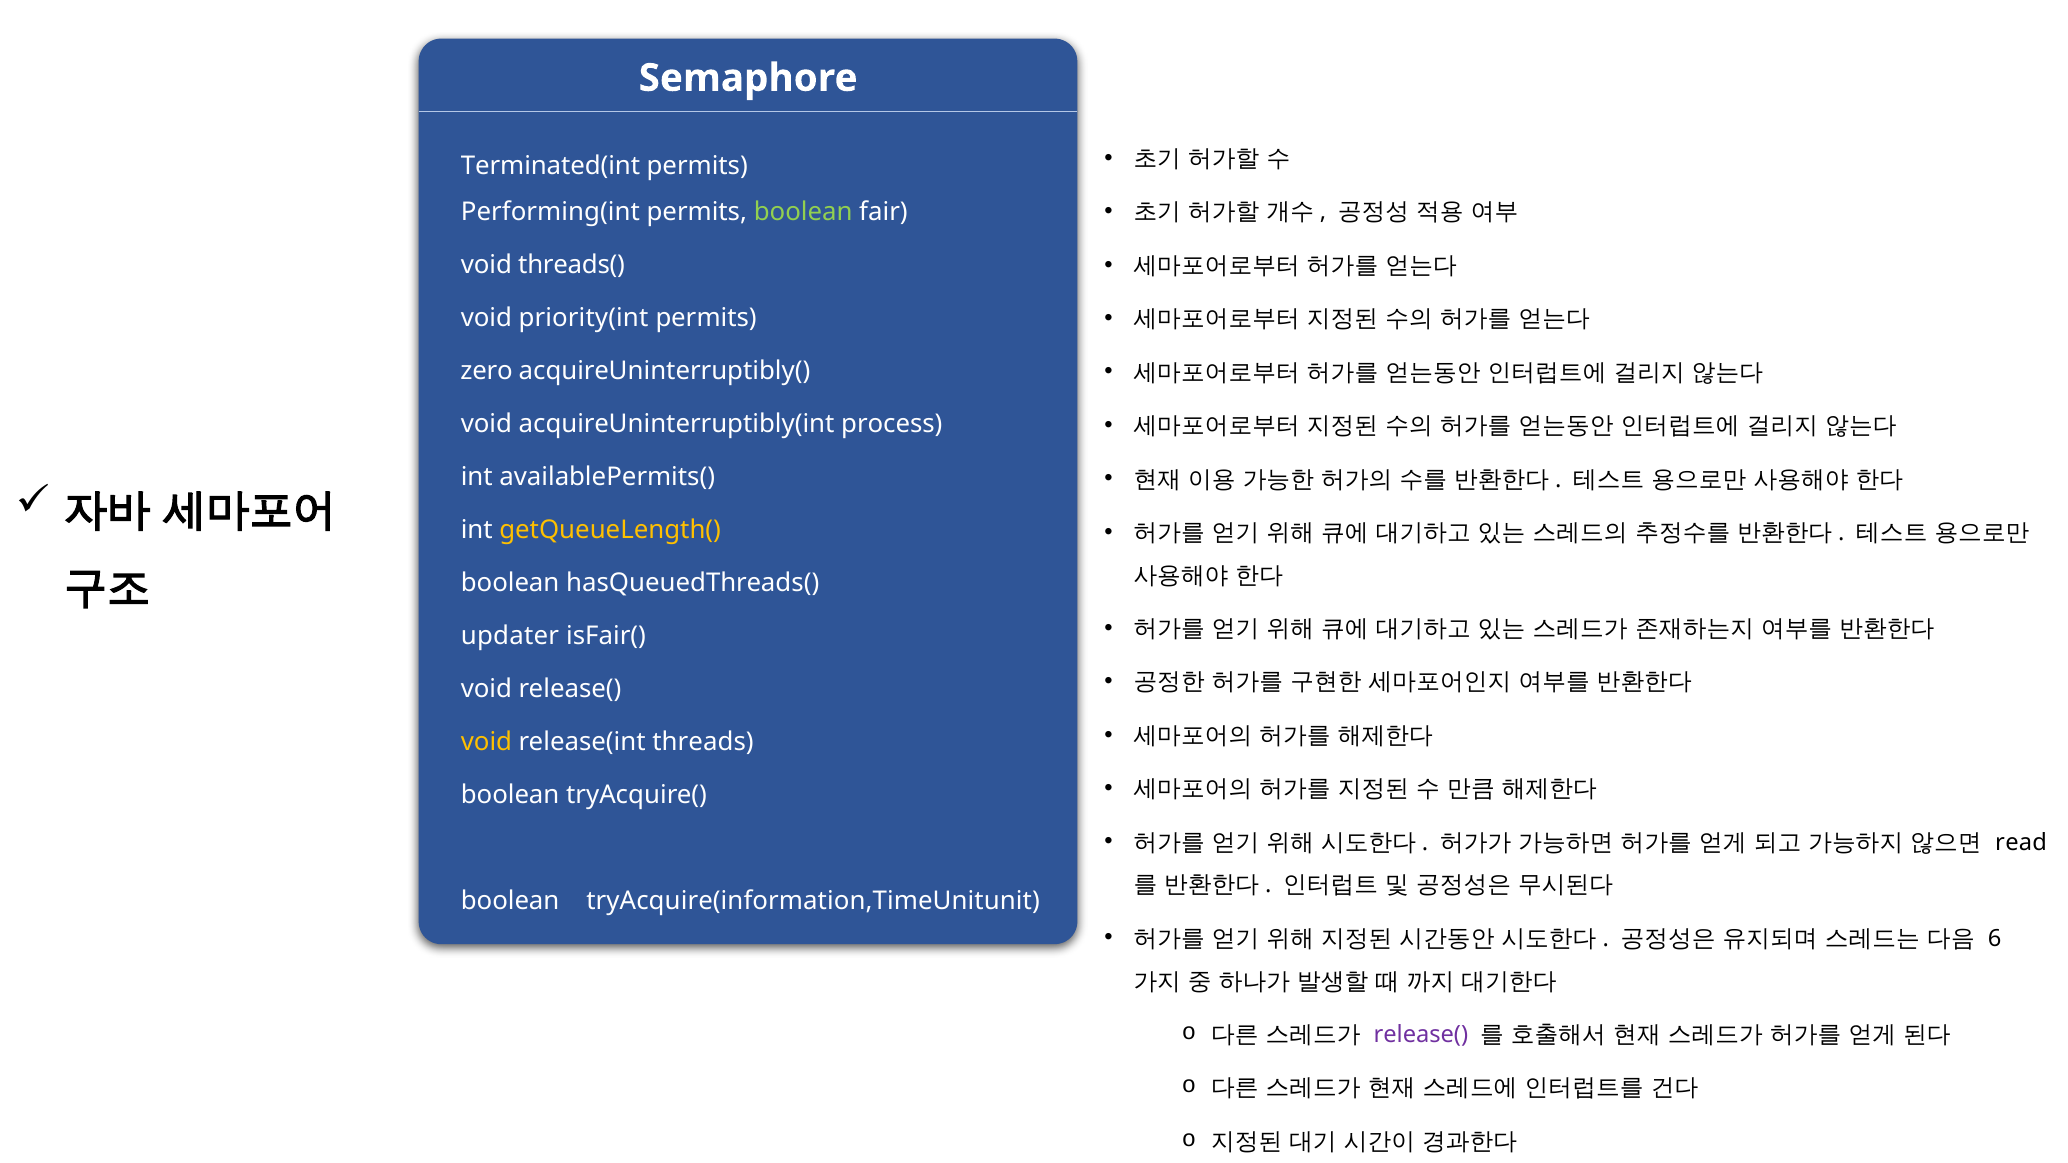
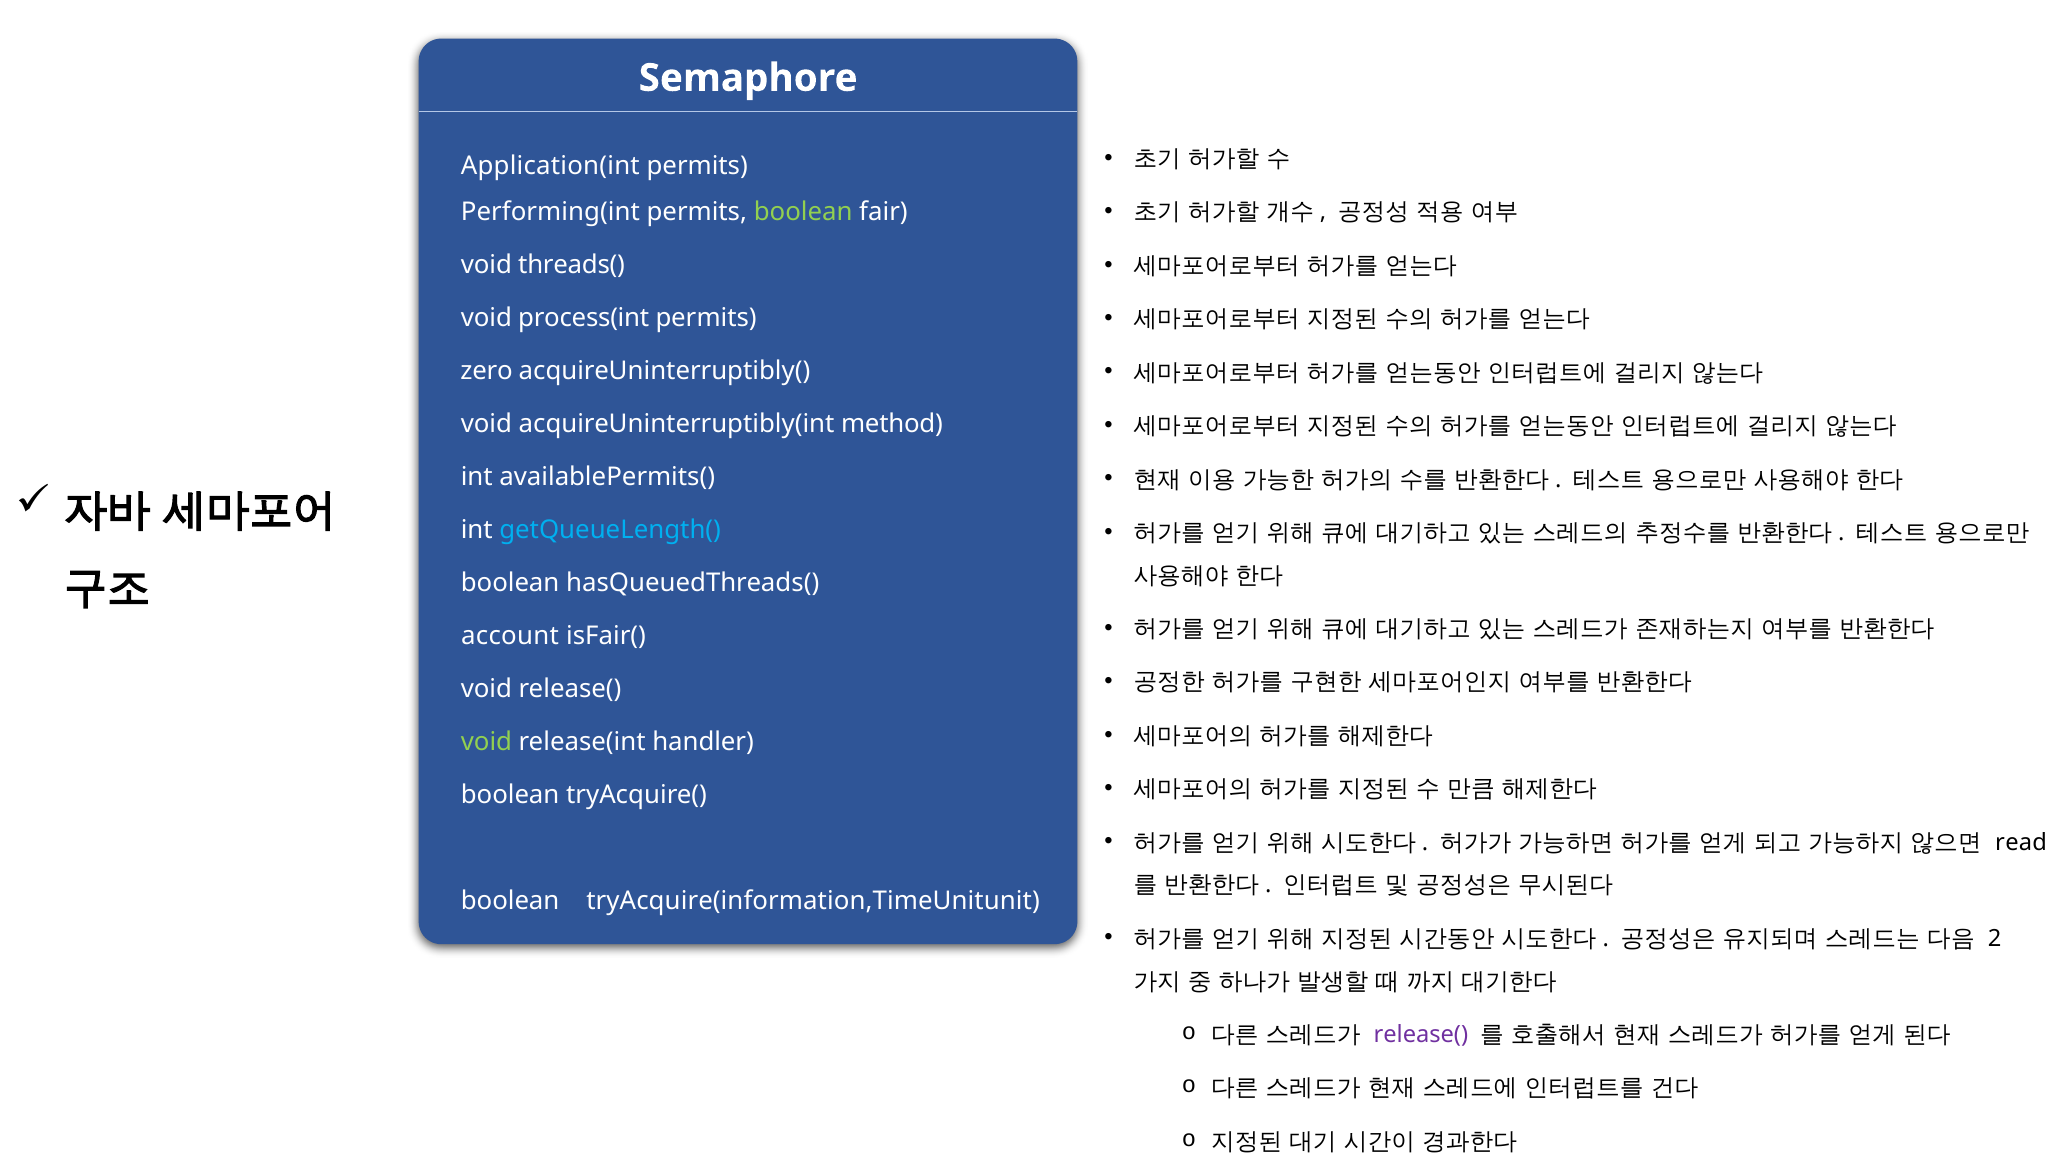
Terminated(int: Terminated(int -> Application(int (550, 166)
priority(int: priority(int -> process(int (584, 318)
process: process -> method (892, 424)
getQueueLength( colour: yellow -> light blue (610, 530)
updater: updater -> account (510, 636)
void colour: yellow -> light green (486, 742)
threads: threads -> handler (703, 742)
6: 6 -> 2 (1995, 939)
